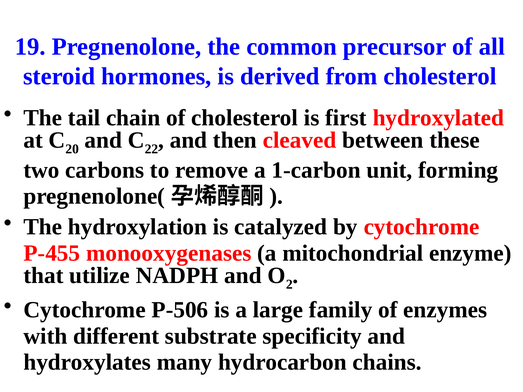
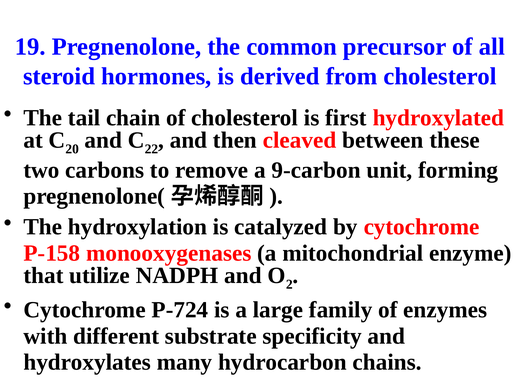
1-carbon: 1-carbon -> 9-carbon (316, 170)
P-455: P-455 -> P-158 (52, 253)
P-506: P-506 -> P-724 (180, 310)
